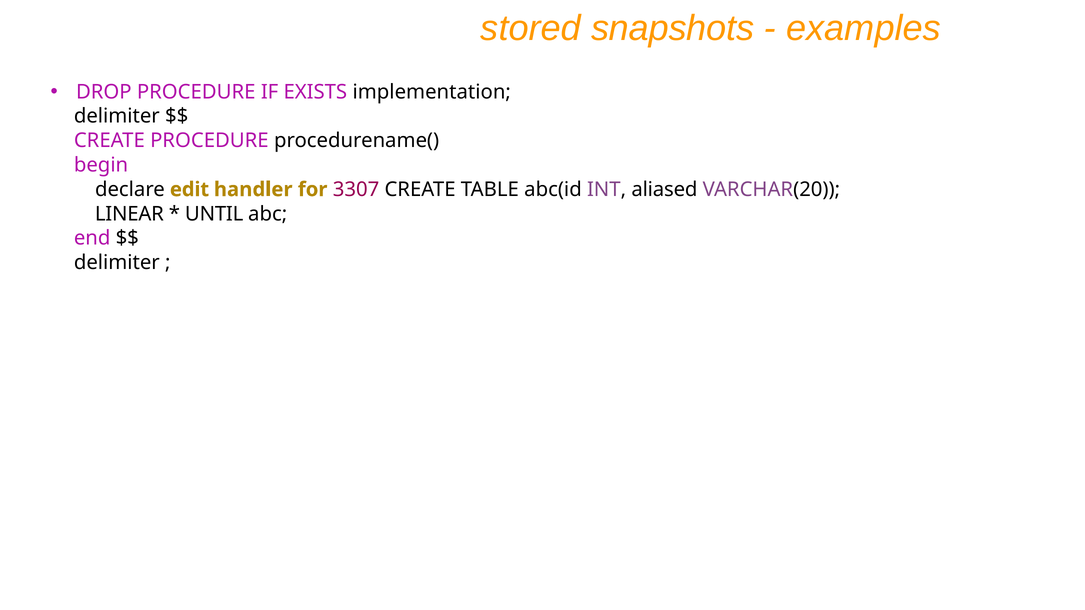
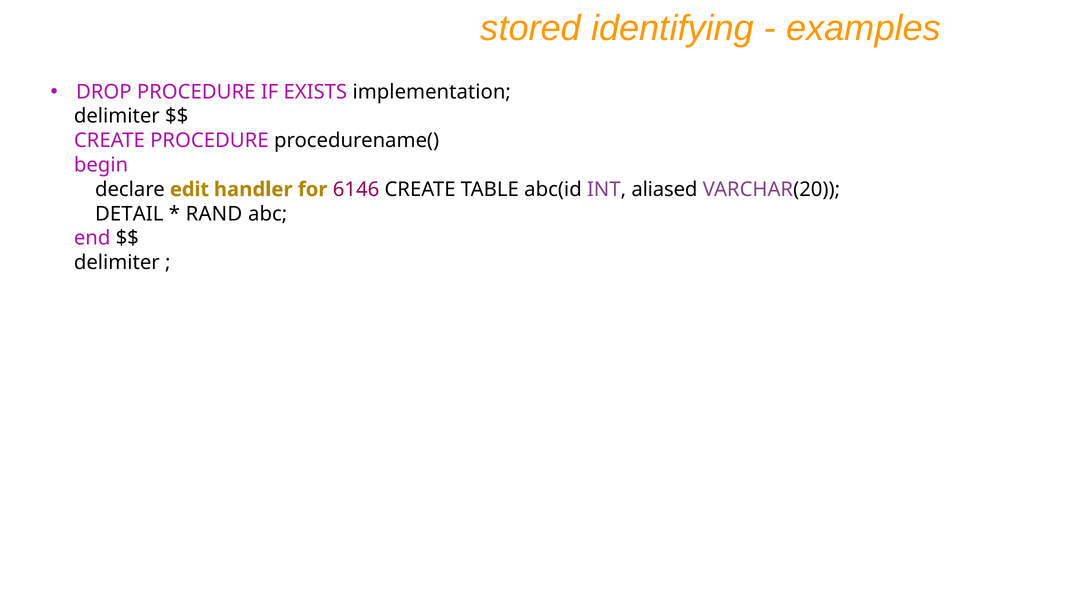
snapshots: snapshots -> identifying (673, 28)
3307: 3307 -> 6146 (356, 190)
LINEAR: LINEAR -> DETAIL (129, 214)
UNTIL: UNTIL -> RAND (214, 214)
